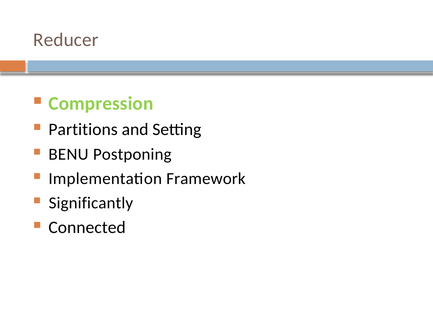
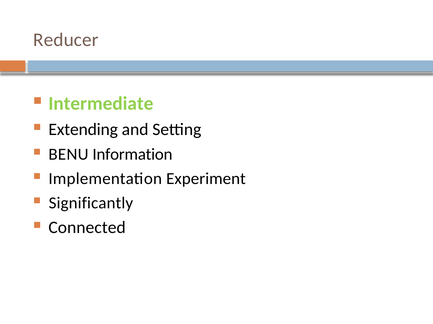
Compression: Compression -> Intermediate (101, 104)
Partitions: Partitions -> Extending (83, 130)
Postponing: Postponing -> Information (132, 155)
Framework: Framework -> Experiment (206, 179)
